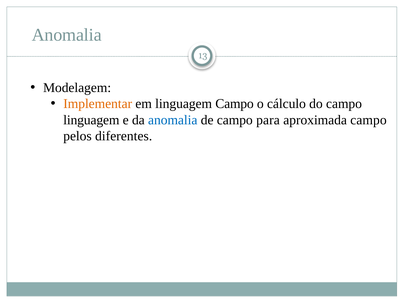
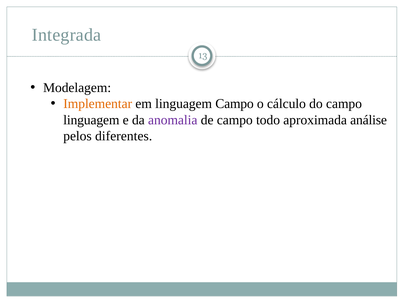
Anomalia: Anomalia -> Integrada (67, 35)
anomalia colour: blue -> purple (173, 120)
para: para -> todo (268, 120)
aproximada campo: campo -> análise (369, 120)
